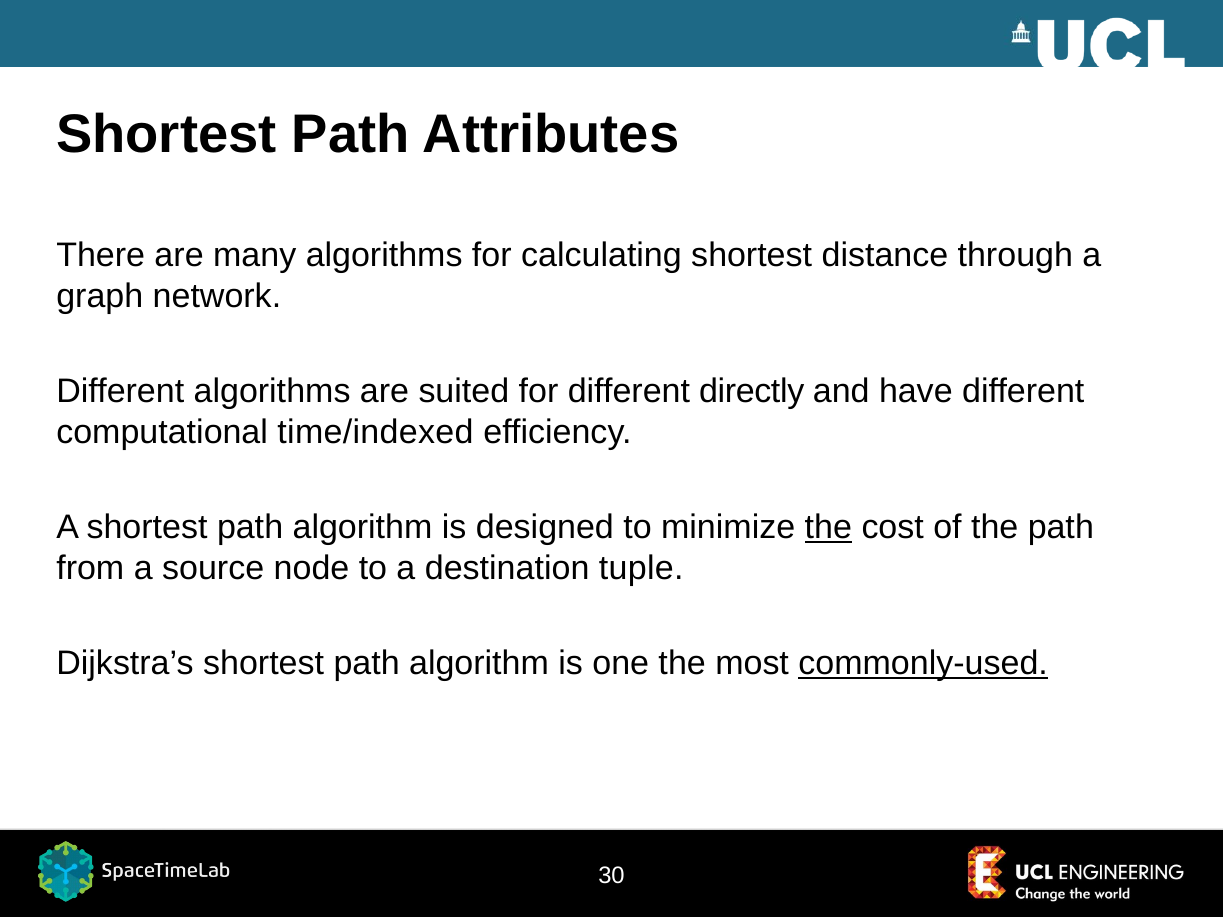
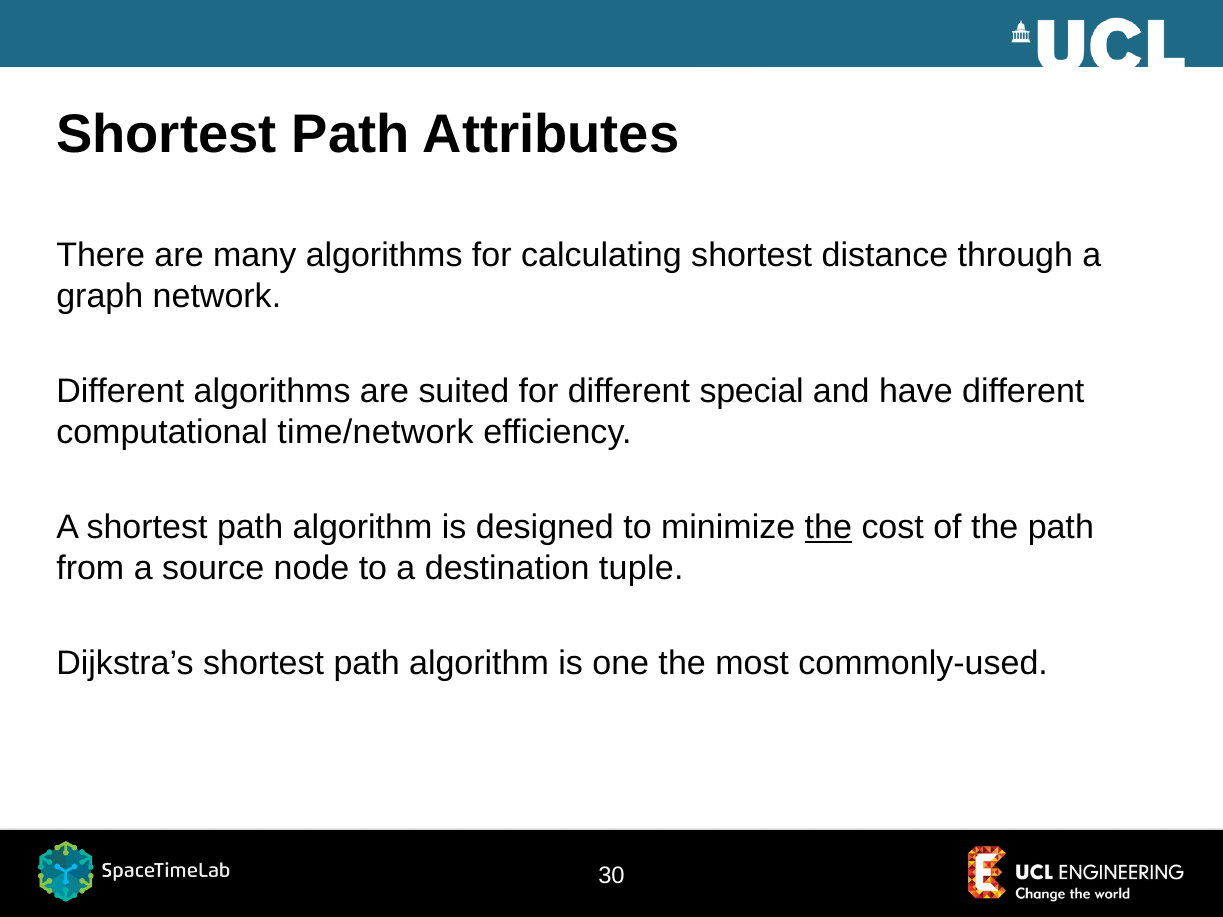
directly: directly -> special (752, 392)
time/indexed: time/indexed -> time/network (376, 432)
commonly-used underline: present -> none (923, 664)
